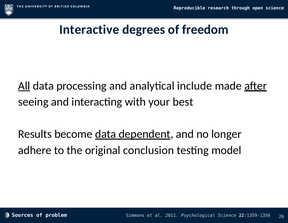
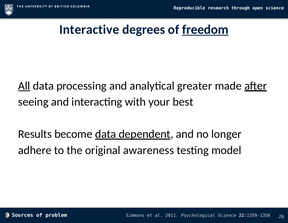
freedom underline: none -> present (205, 30)
include: include -> greater (195, 86)
conclusion: conclusion -> awareness (149, 150)
